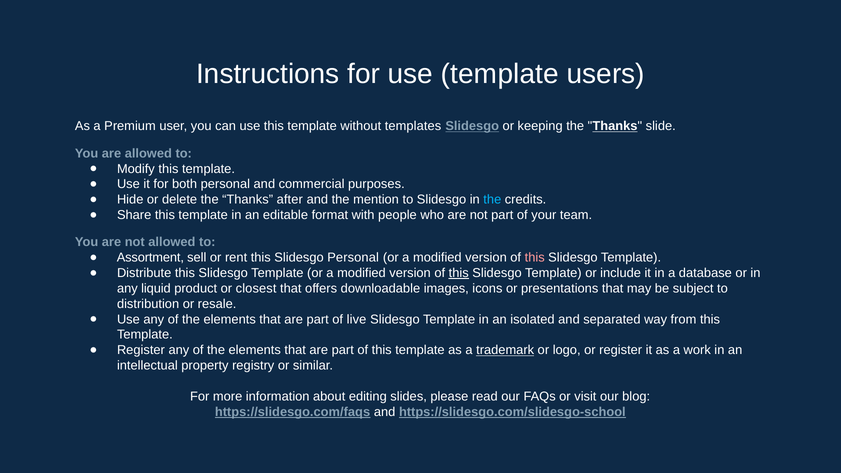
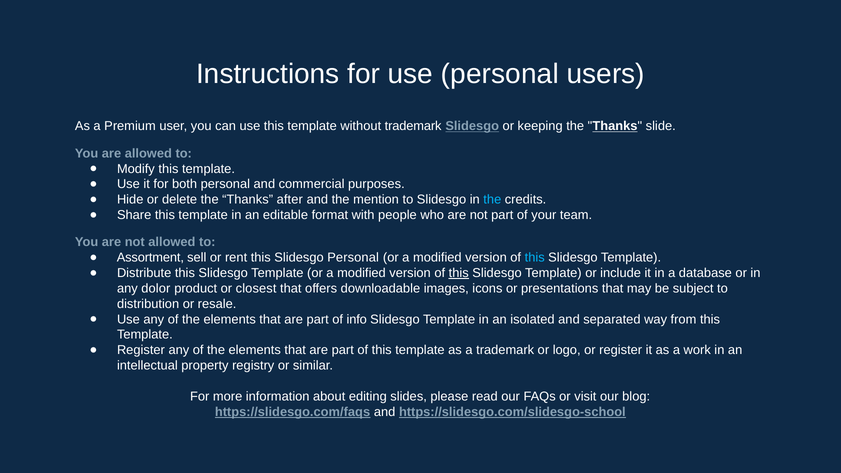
use template: template -> personal (500, 74)
without templates: templates -> trademark (413, 126)
this colour: pink -> light blue (535, 258)
liquid: liquid -> dolor (156, 288)
live: live -> info (357, 319)
trademark underline: present -> none (505, 350)
